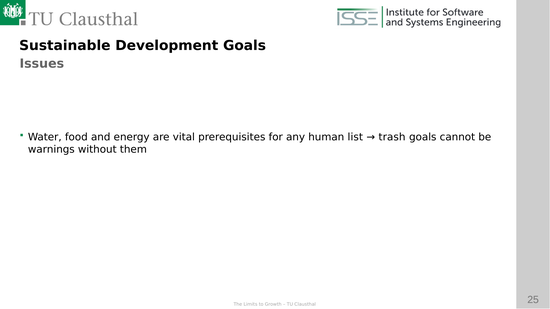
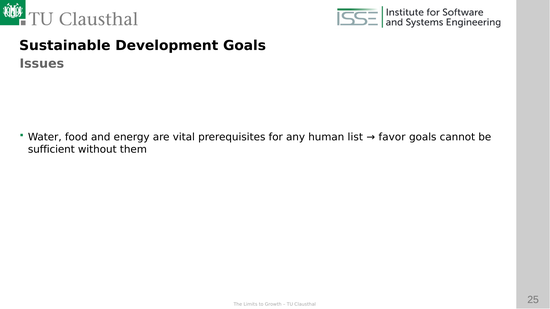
trash: trash -> favor (392, 137)
warnings: warnings -> sufficient (51, 150)
